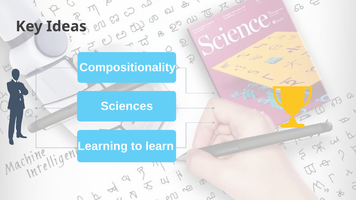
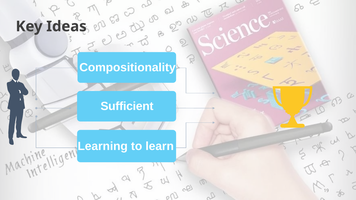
Sciences: Sciences -> Sufficient (127, 106)
